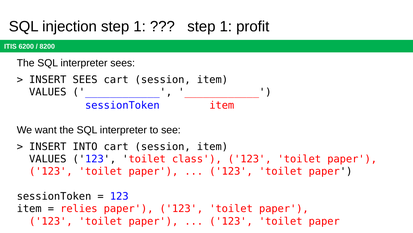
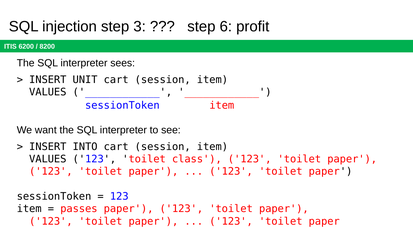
injection step 1: 1 -> 3 (140, 26)
1: 1 -> 6 (226, 26)
INSERT SEES: SEES -> UNIT (85, 80)
relies: relies -> passes (79, 208)
